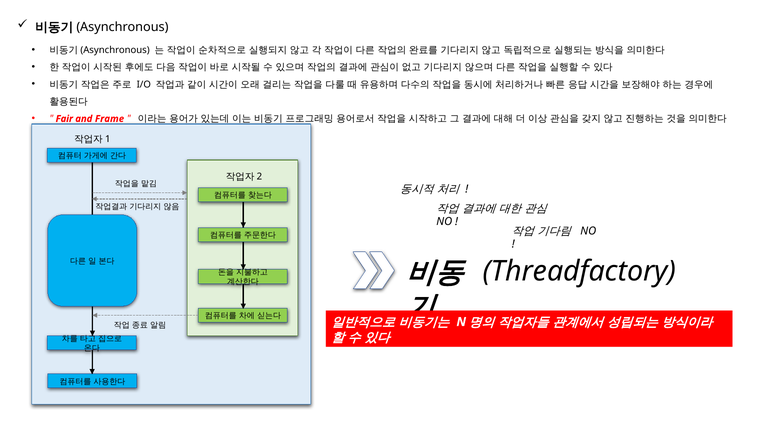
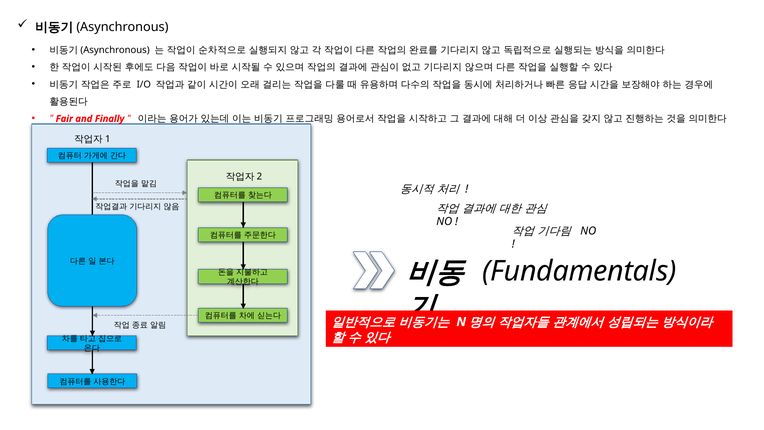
Frame: Frame -> Finally (110, 119)
Threadfactory: Threadfactory -> Fundamentals (579, 271)
